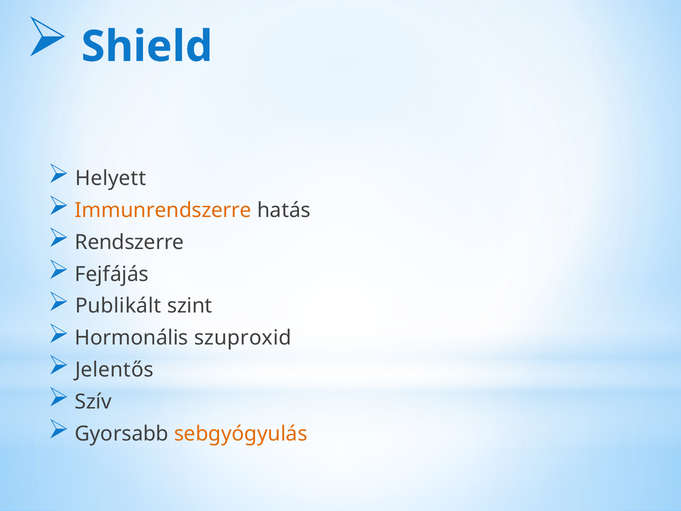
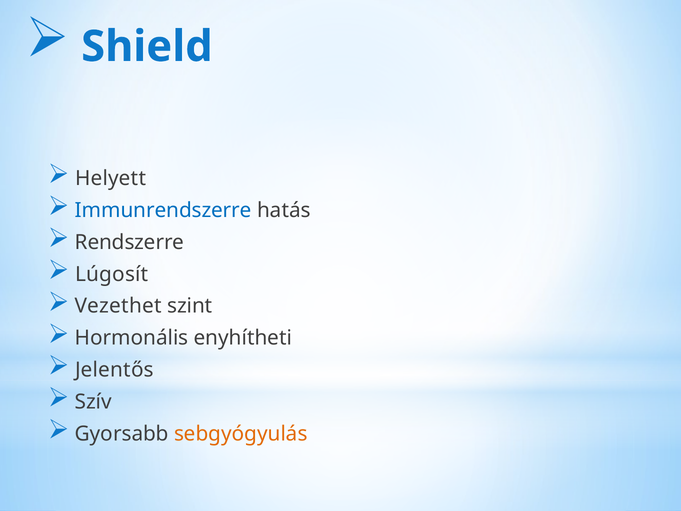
Immunrendszerre colour: orange -> blue (163, 210)
Fejfájás: Fejfájás -> Lúgosít (112, 274)
Publikált: Publikált -> Vezethet (118, 306)
szuproxid: szuproxid -> enyhítheti (243, 338)
